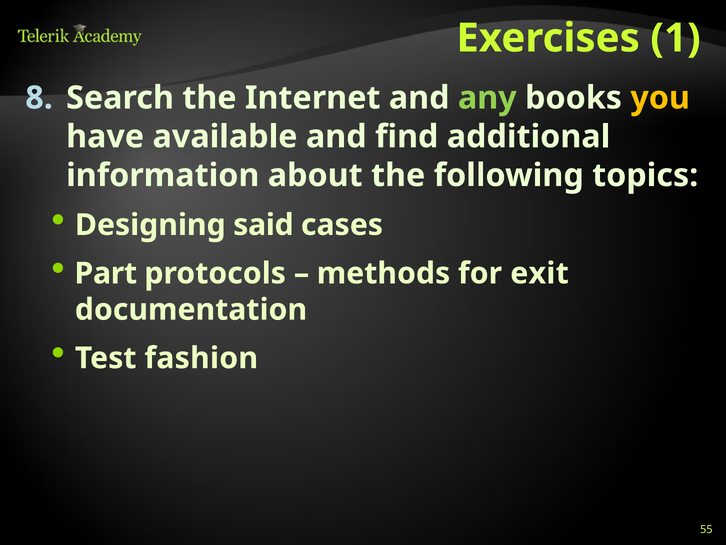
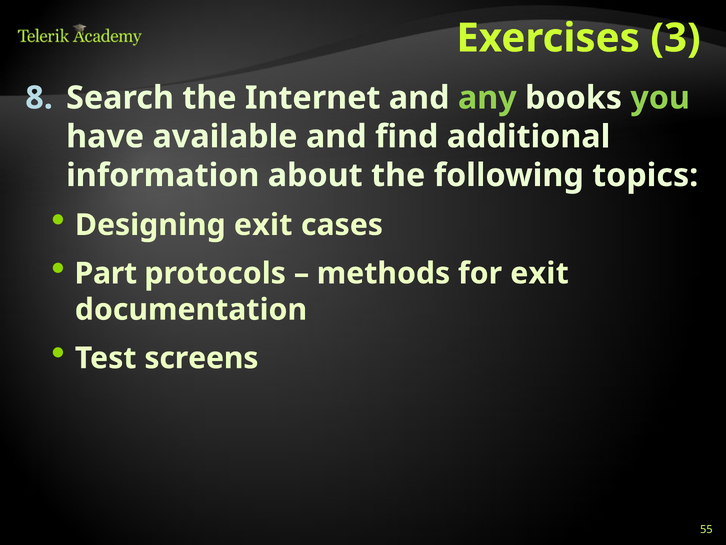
1: 1 -> 3 (676, 38)
you colour: yellow -> light green (660, 98)
Designing said: said -> exit (263, 225)
fashion: fashion -> screens (201, 358)
